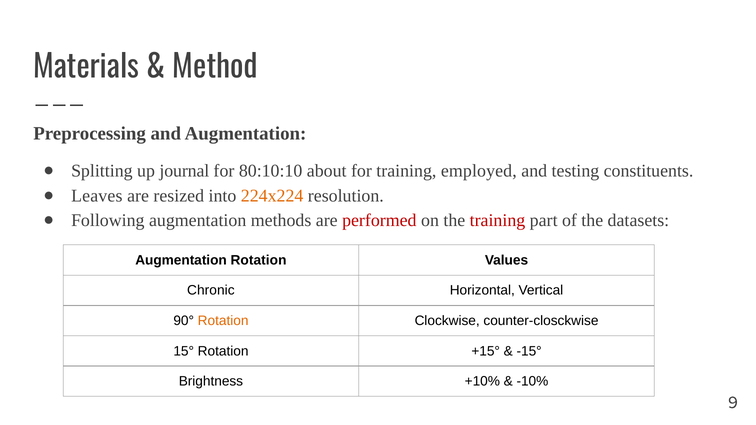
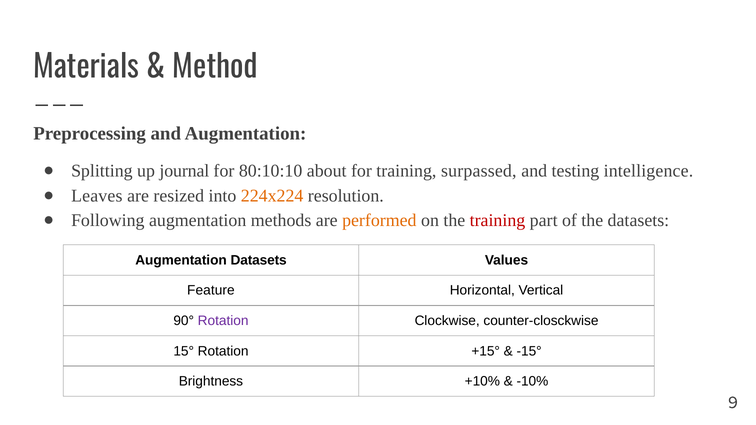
employed: employed -> surpassed (479, 171)
constituents: constituents -> intelligence (648, 171)
performed colour: red -> orange (379, 221)
Augmentation Rotation: Rotation -> Datasets (259, 260)
Chronic: Chronic -> Feature (211, 291)
Rotation colour: orange -> purple (223, 321)
